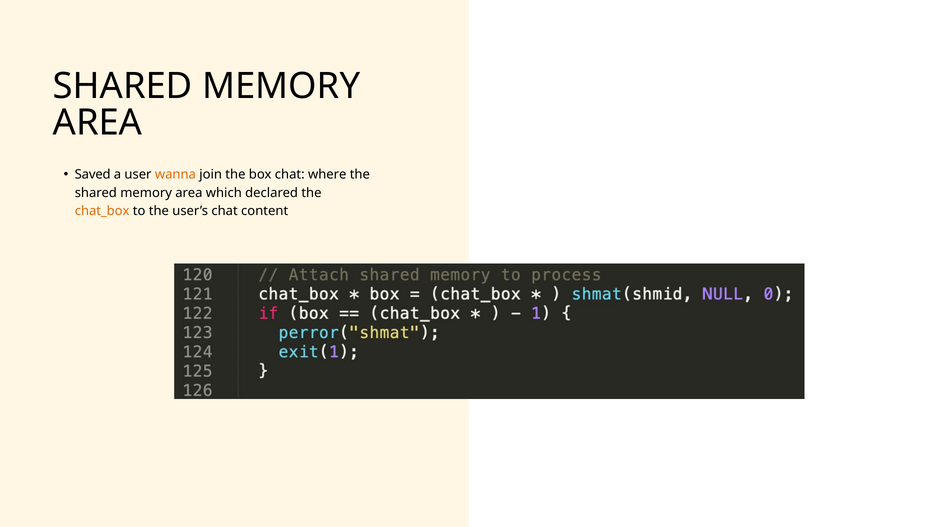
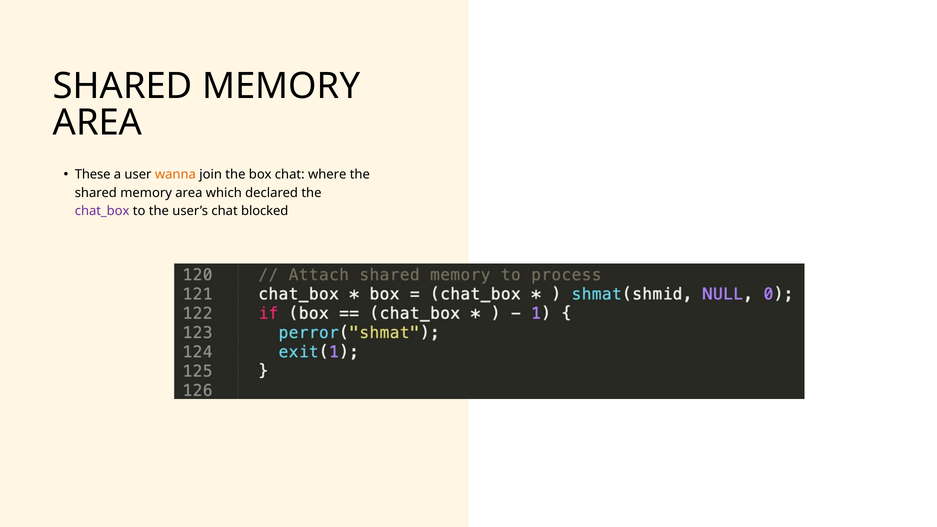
Saved: Saved -> These (93, 175)
chat_box colour: orange -> purple (102, 211)
content: content -> blocked (265, 211)
